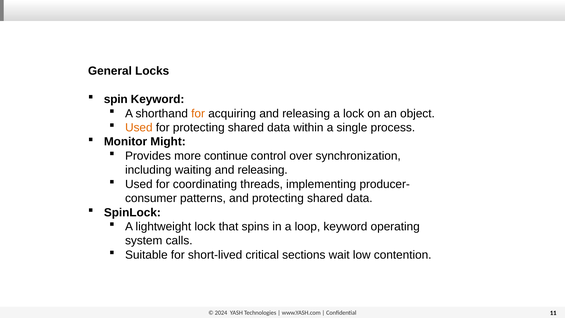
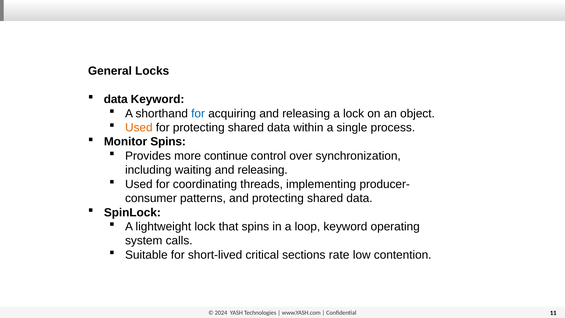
spin: spin -> data (116, 99)
for colour: orange -> blue (198, 113)
Monitor Might: Might -> Spins (168, 142)
wait: wait -> rate (339, 255)
